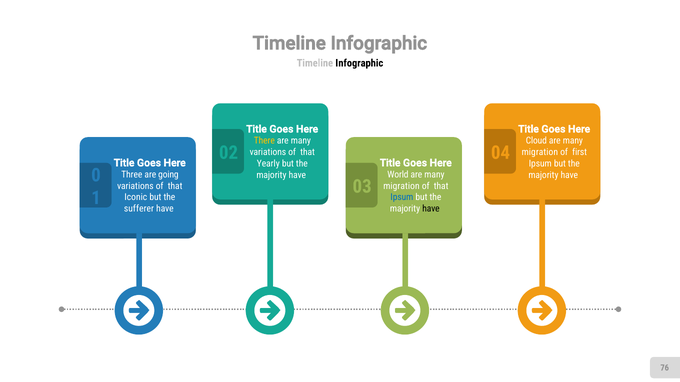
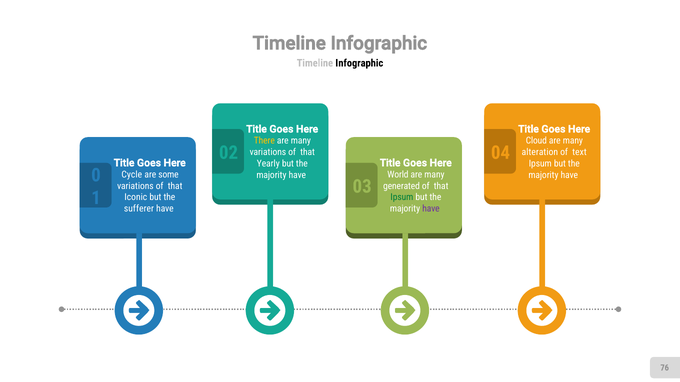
migration: migration -> alteration (540, 152)
first: first -> text (580, 152)
Three: Three -> Cycle (132, 175)
going: going -> some (168, 175)
migration: migration -> generated (402, 186)
Ipsum colour: blue -> green (402, 198)
have colour: black -> purple (431, 209)
